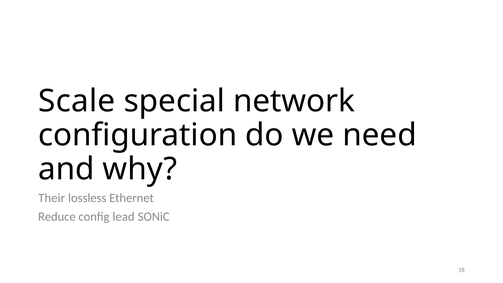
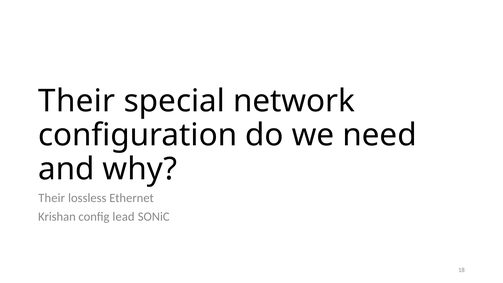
Scale: Scale -> Their (77, 101)
Reduce: Reduce -> Krishan (57, 217)
